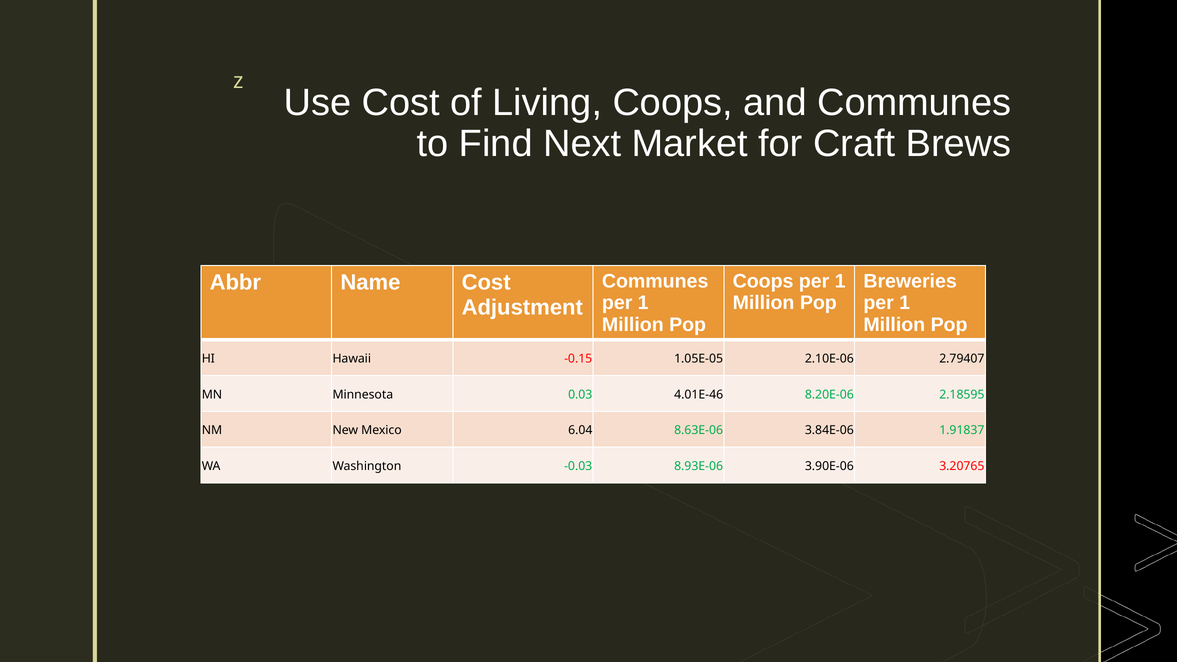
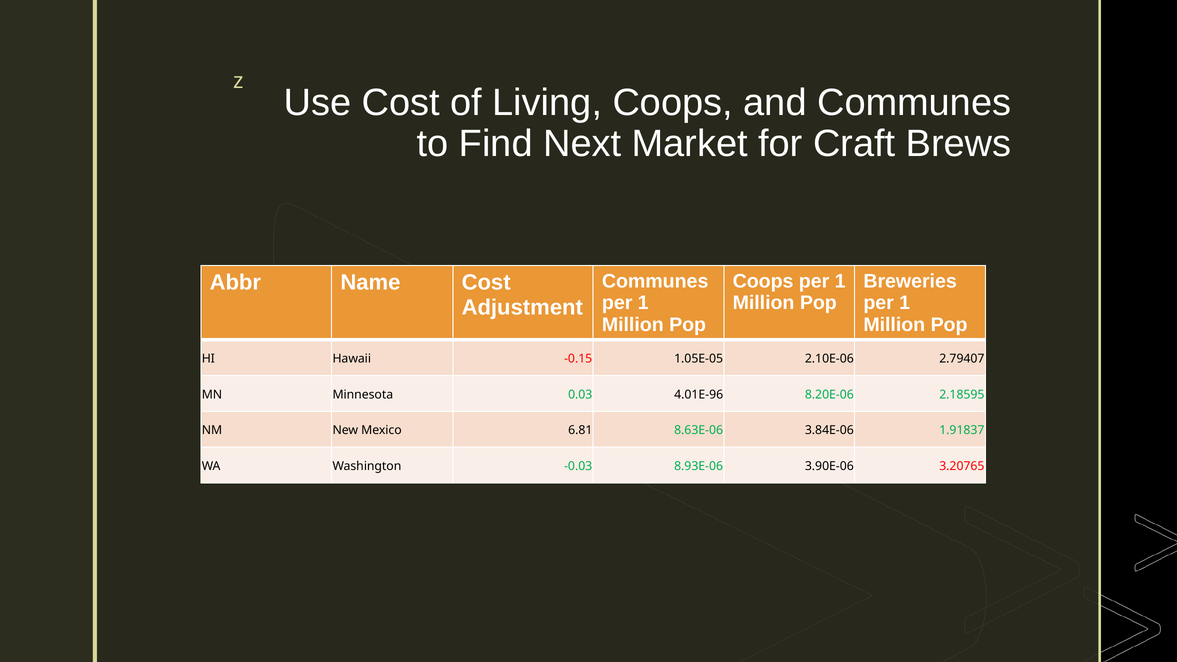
4.01E-46: 4.01E-46 -> 4.01E-96 (699, 395)
6.04: 6.04 -> 6.81 (580, 430)
